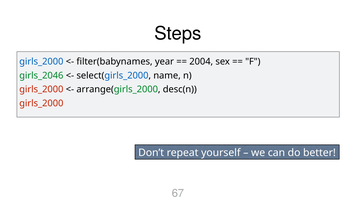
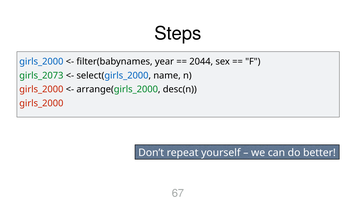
2004: 2004 -> 2044 (201, 62)
girls_2046: girls_2046 -> girls_2073 (41, 76)
